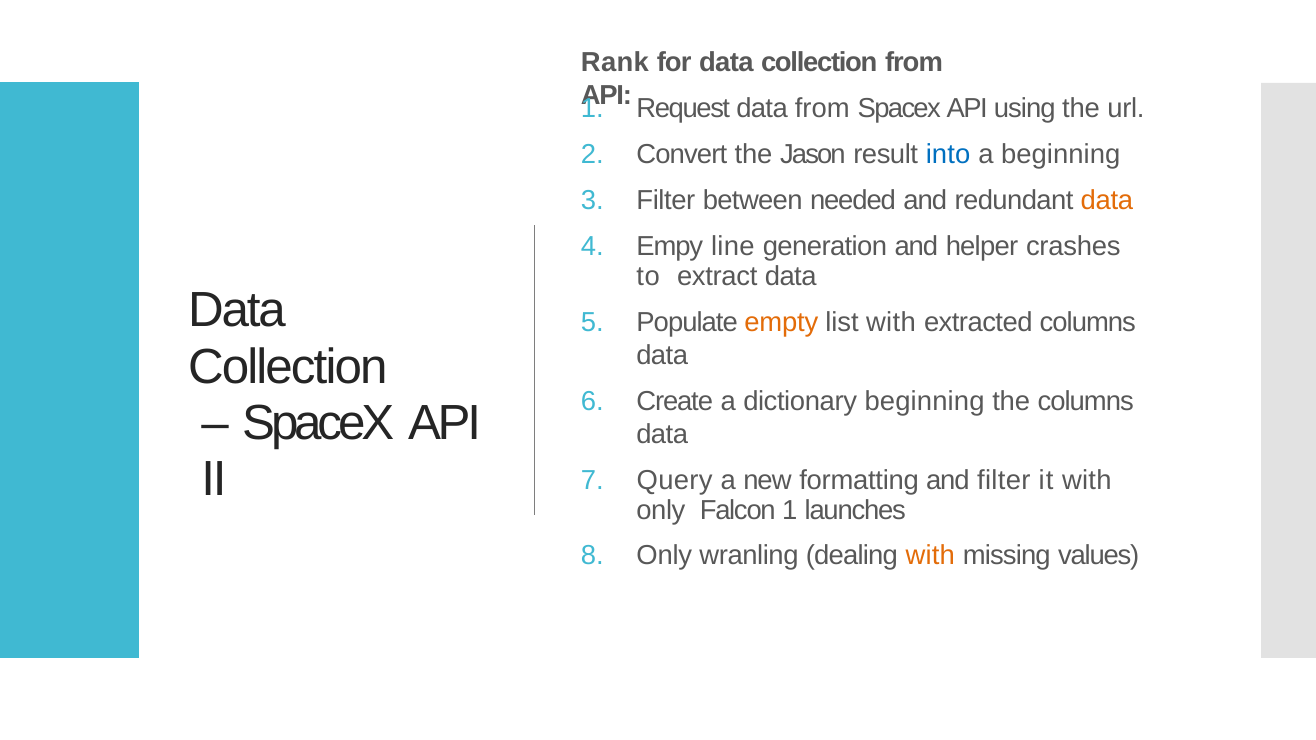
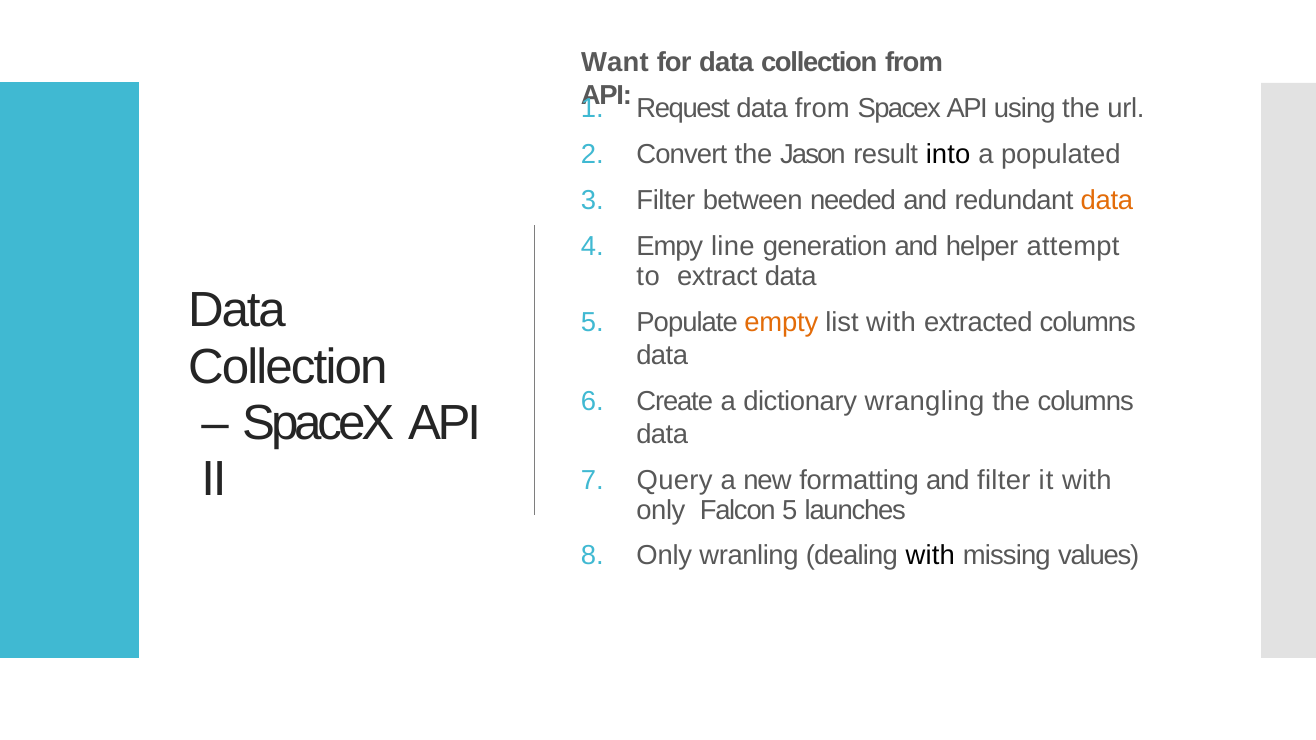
Rank: Rank -> Want (615, 62)
into colour: blue -> black (948, 154)
a beginning: beginning -> populated (1061, 154)
crashes: crashes -> attempt (1073, 247)
dictionary beginning: beginning -> wrangling (924, 401)
Falcon 1: 1 -> 5 (790, 510)
with colour: orange -> black (930, 556)
